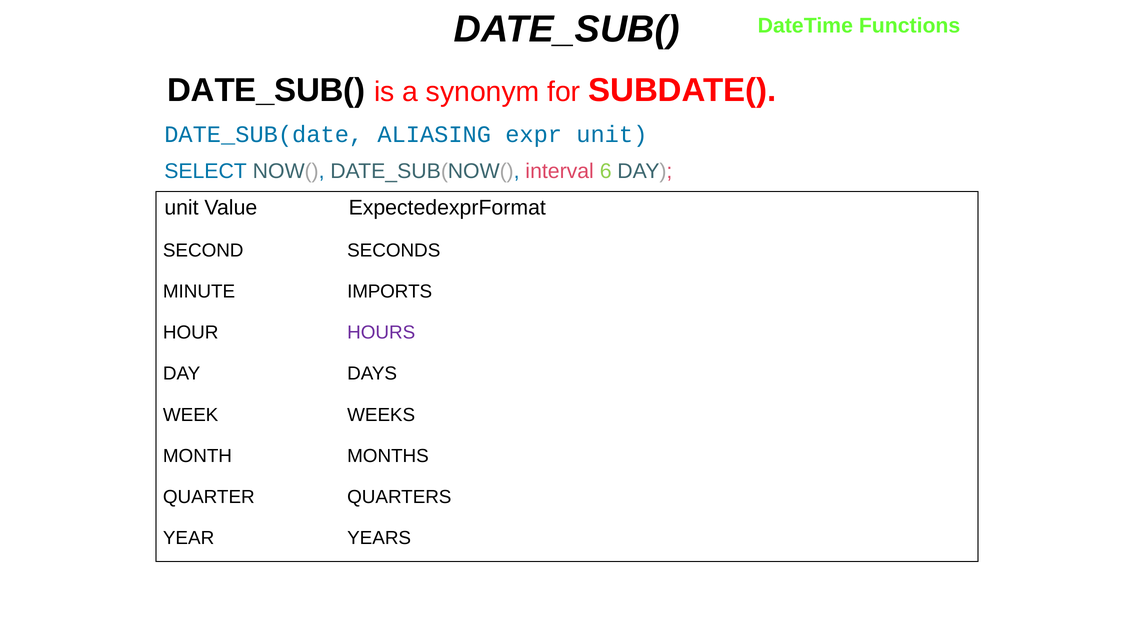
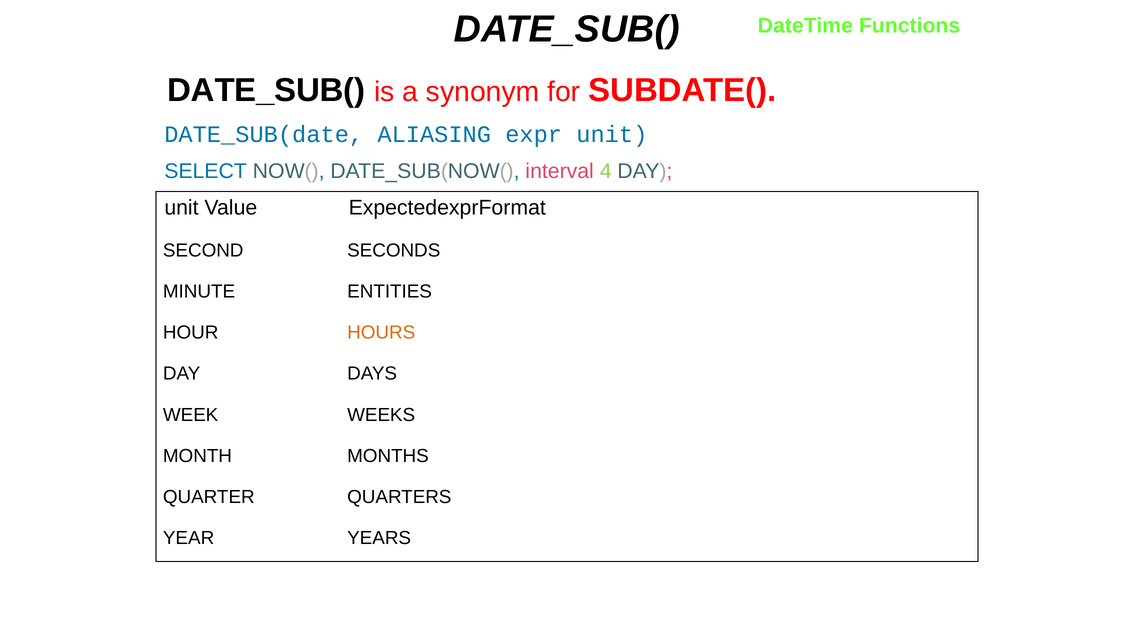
6: 6 -> 4 (606, 171)
IMPORTS: IMPORTS -> ENTITIES (390, 291)
HOURS colour: purple -> orange (381, 333)
